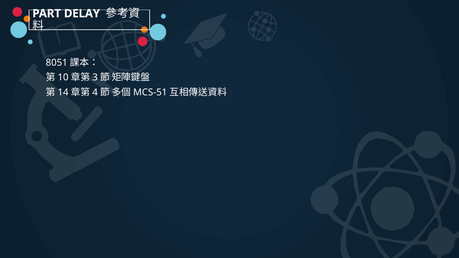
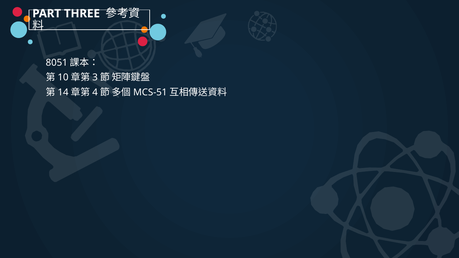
DELAY: DELAY -> THREE (82, 14)
